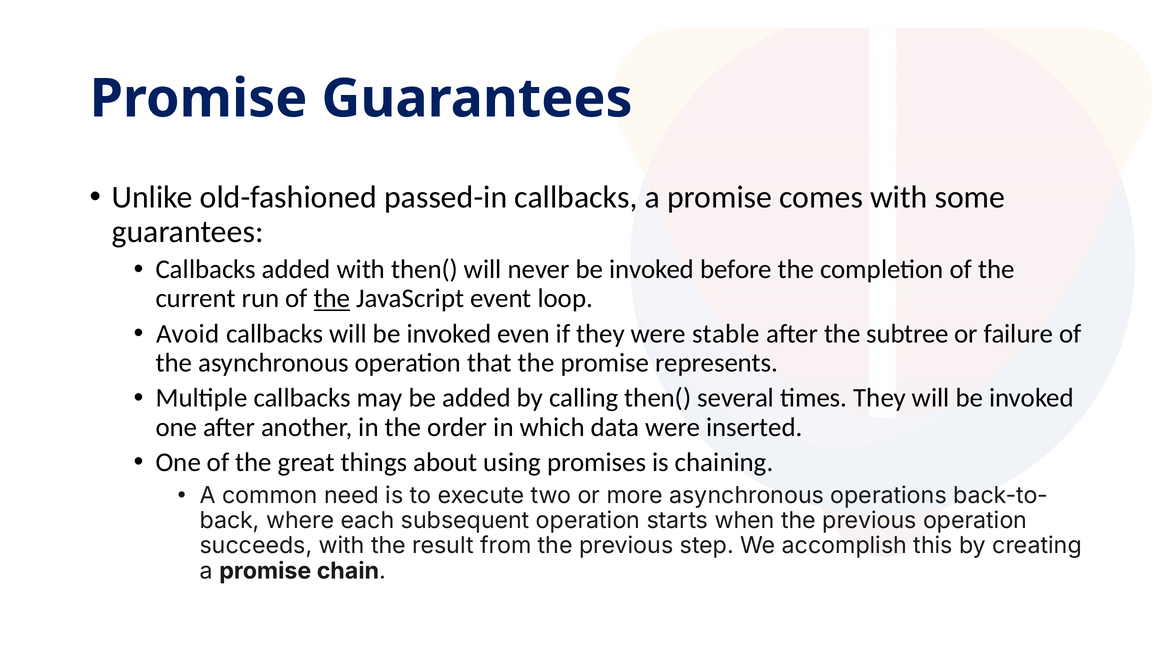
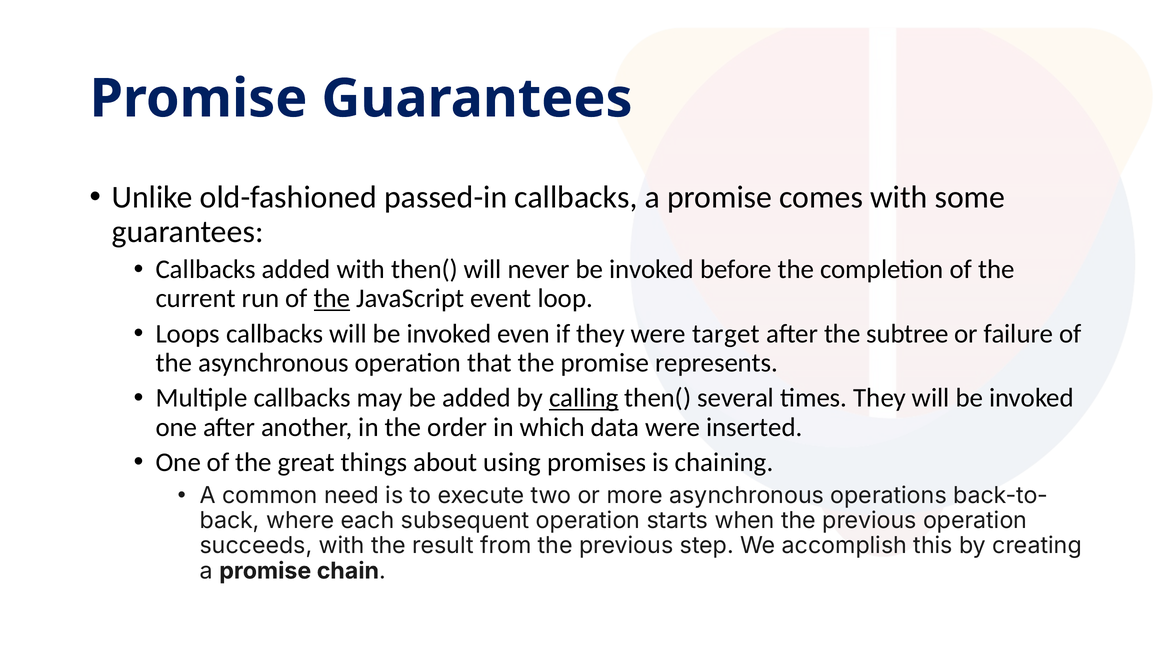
Avoid: Avoid -> Loops (188, 334)
stable: stable -> target (726, 334)
calling underline: none -> present (584, 398)
